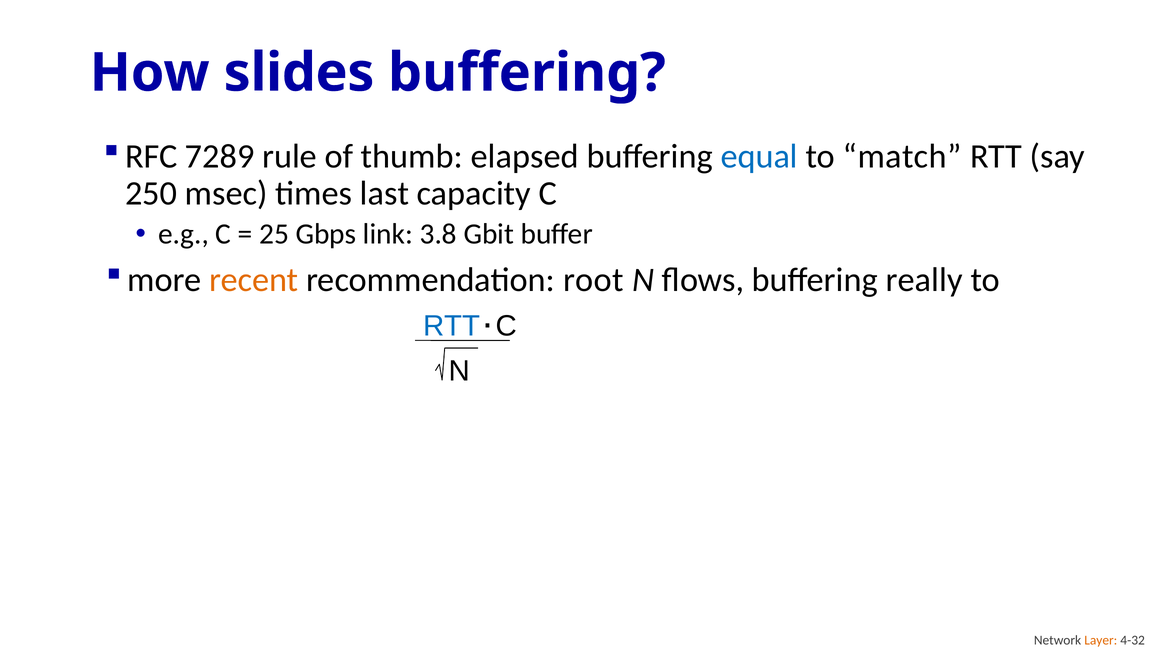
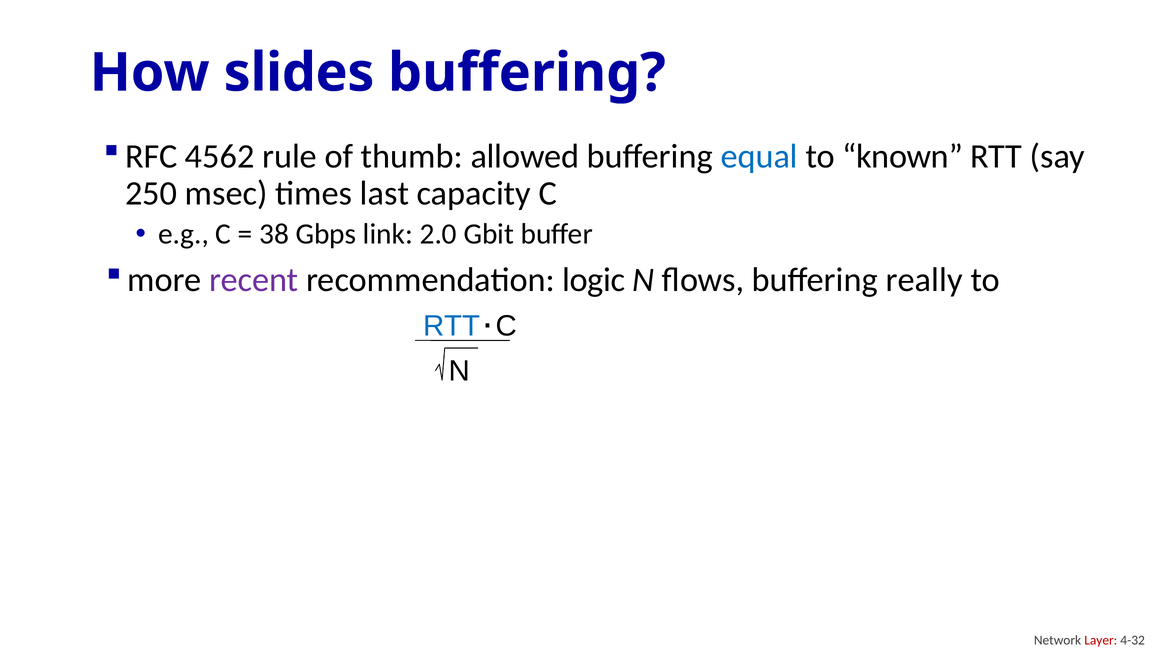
7289: 7289 -> 4562 (220, 156)
elapsed: elapsed -> allowed (525, 156)
match: match -> known (903, 156)
25: 25 -> 38 (274, 234)
3.8: 3.8 -> 2.0 (438, 234)
recent colour: orange -> purple (254, 280)
root: root -> logic (594, 280)
Layer colour: orange -> red (1101, 640)
